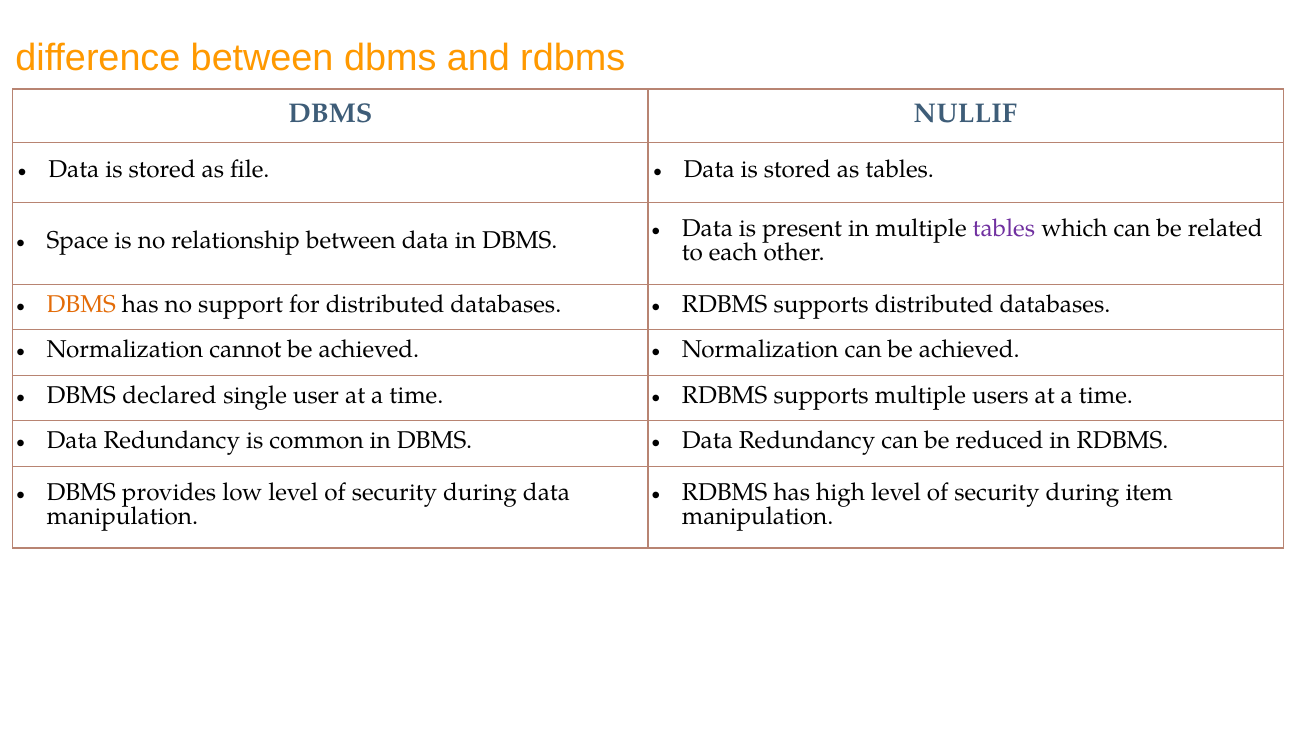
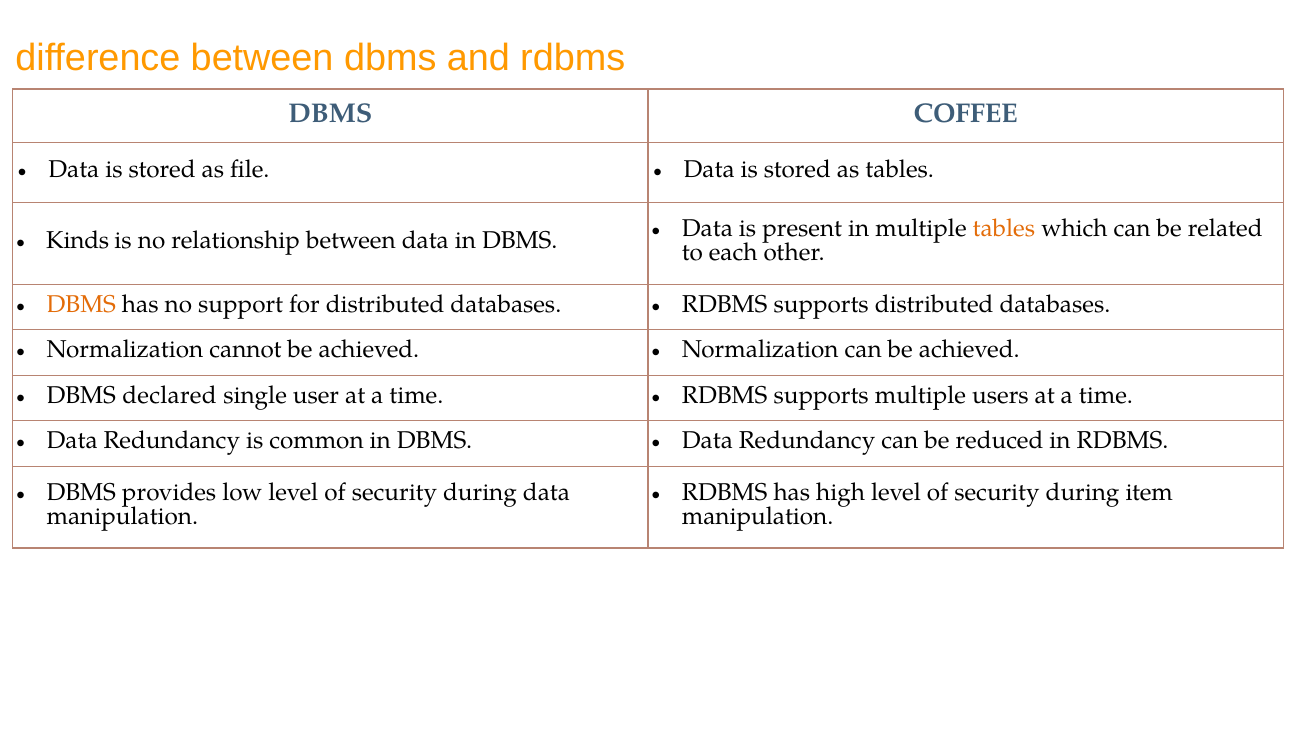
NULLIF: NULLIF -> COFFEE (966, 113)
tables colour: purple -> orange (1004, 228)
Space: Space -> Kinds (78, 241)
